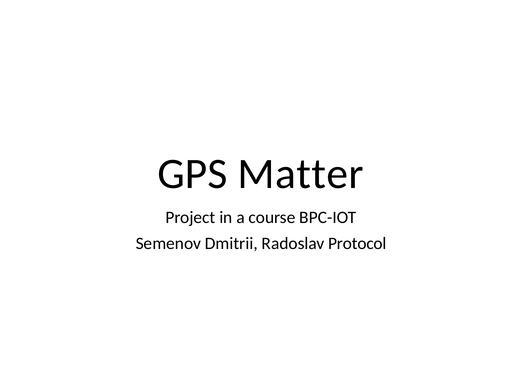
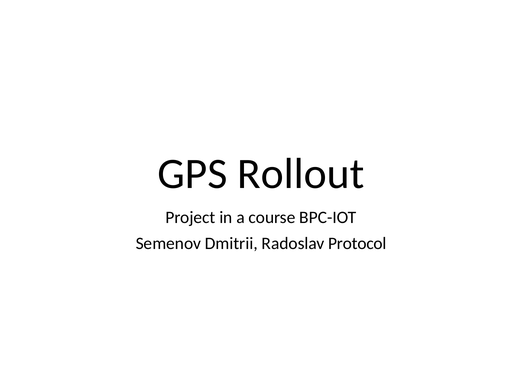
Matter: Matter -> Rollout (301, 174)
